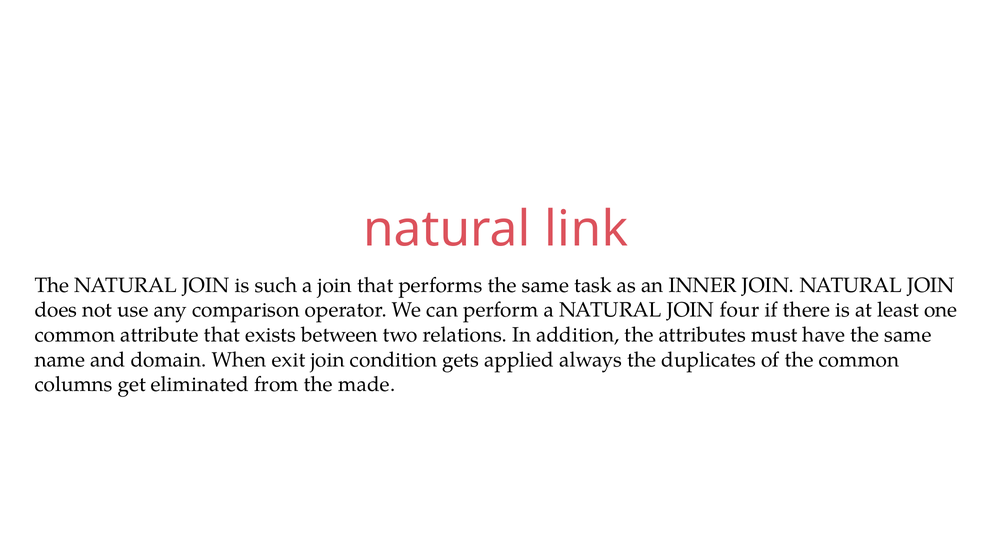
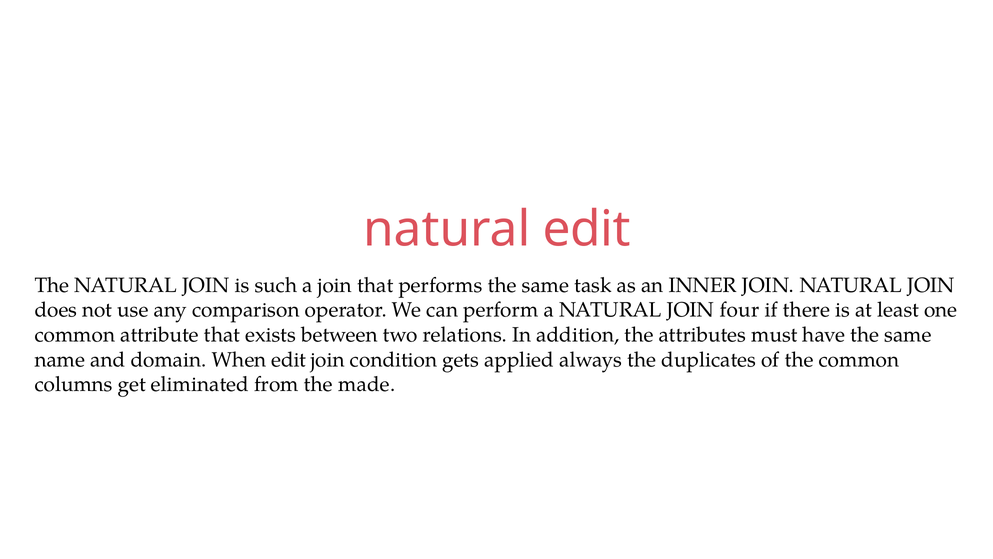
natural link: link -> edit (587, 229)
When exit: exit -> edit (289, 360)
